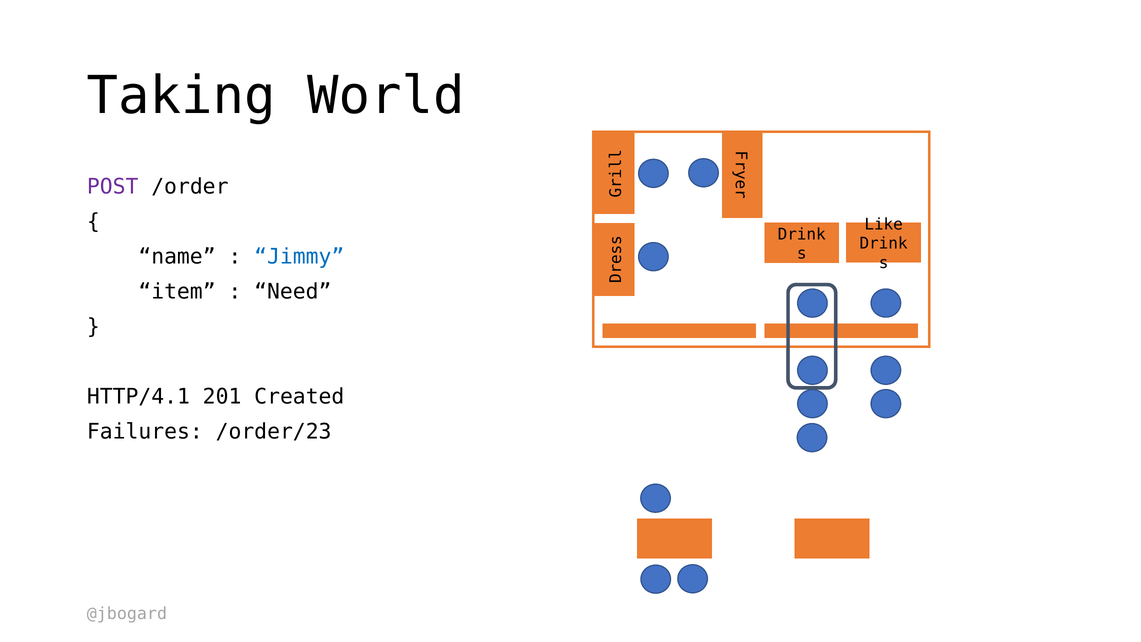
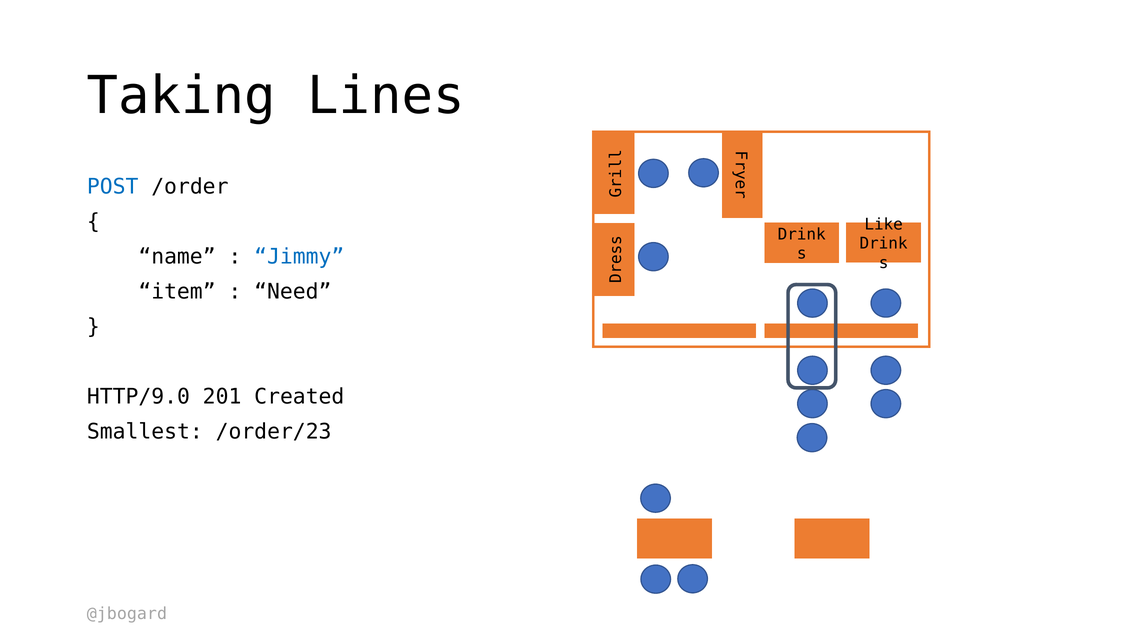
World: World -> Lines (386, 96)
POST colour: purple -> blue (113, 187)
HTTP/4.1: HTTP/4.1 -> HTTP/9.0 (138, 397)
Failures: Failures -> Smallest (145, 432)
